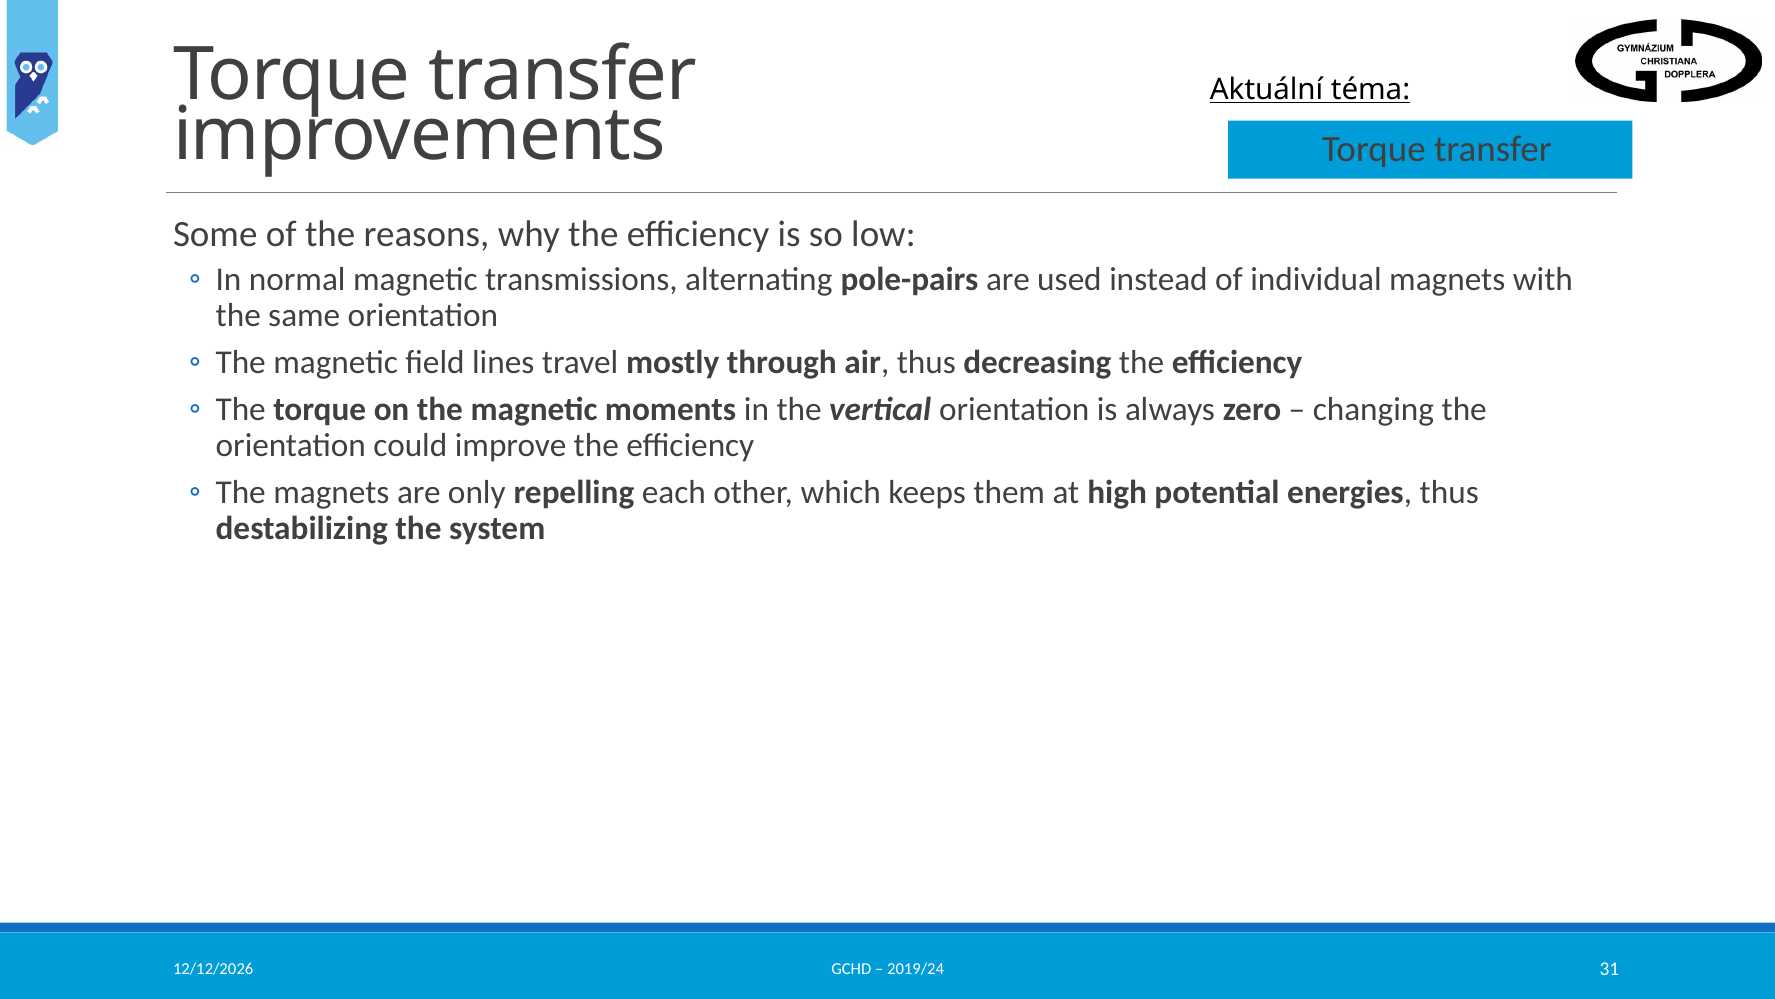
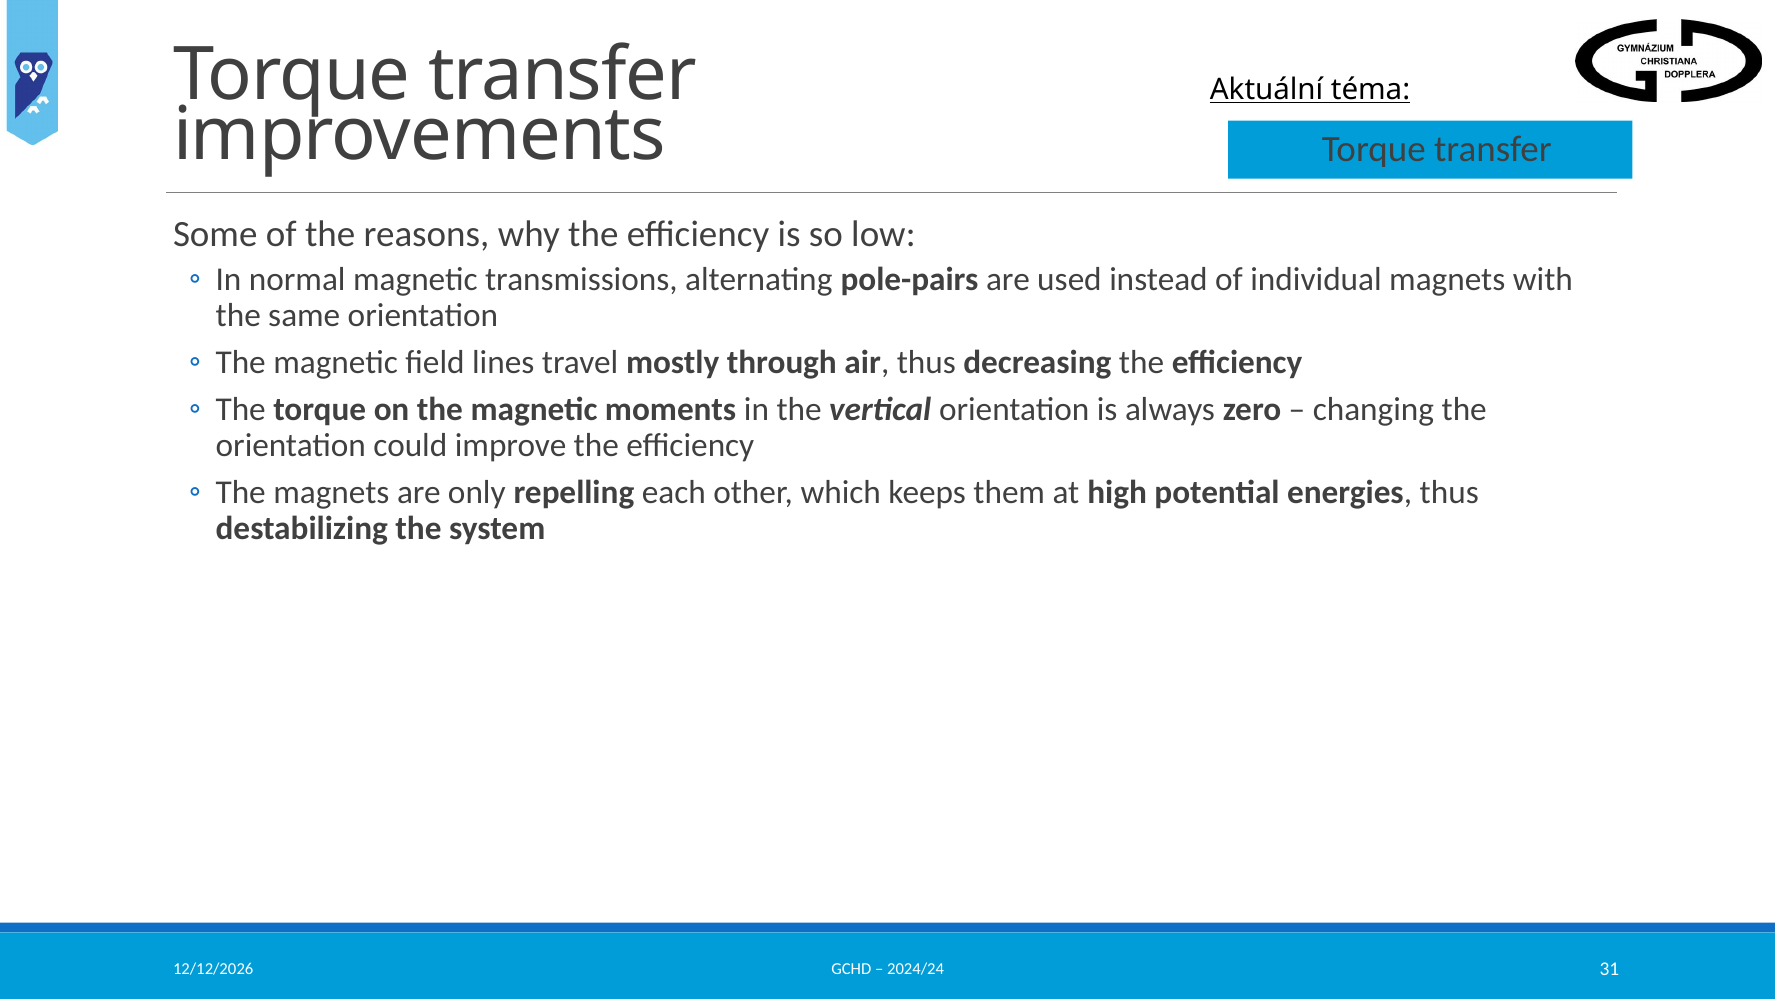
2019/24: 2019/24 -> 2024/24 (916, 968)
